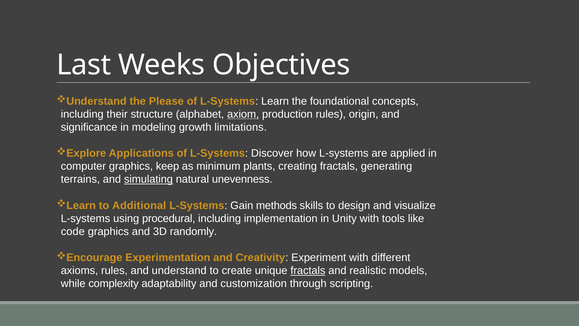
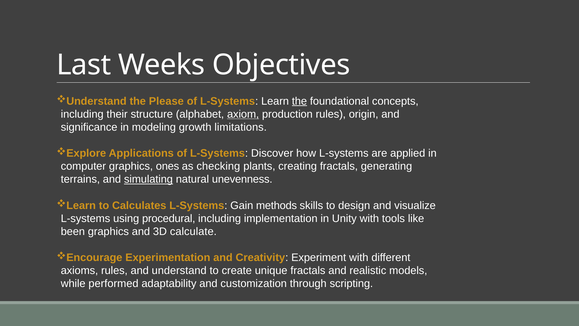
the underline: none -> present (299, 101)
keep: keep -> ones (168, 166)
minimum: minimum -> checking (218, 166)
Additional: Additional -> Calculates (139, 205)
code: code -> been (73, 231)
randomly: randomly -> calculate (193, 231)
fractals underline: present -> none (308, 270)
complexity: complexity -> performed (113, 283)
